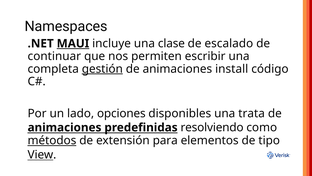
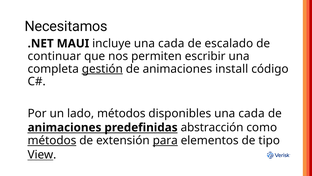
Namespaces: Namespaces -> Necesitamos (66, 26)
MAUI underline: present -> none (73, 43)
incluye una clase: clase -> cada (171, 43)
lado opciones: opciones -> métodos (121, 113)
disponibles una trata: trata -> cada (252, 113)
resolviendo: resolviendo -> abstracción (212, 127)
para underline: none -> present (165, 140)
